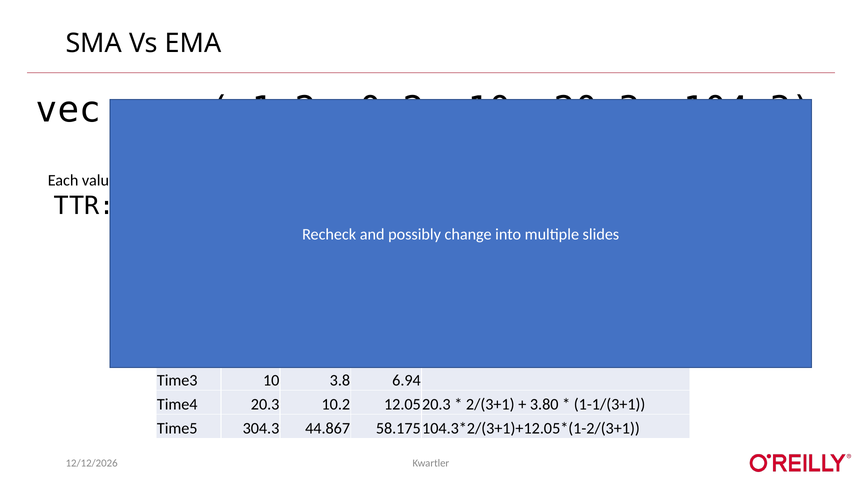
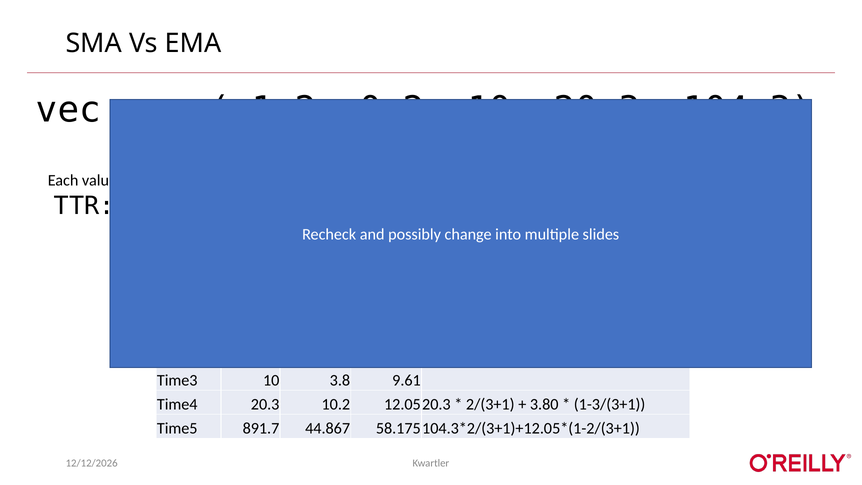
6.94: 6.94 -> 9.61 (407, 380)
1-1/(3+1: 1-1/(3+1 -> 1-3/(3+1 (610, 404)
304.3: 304.3 -> 891.7 (261, 428)
